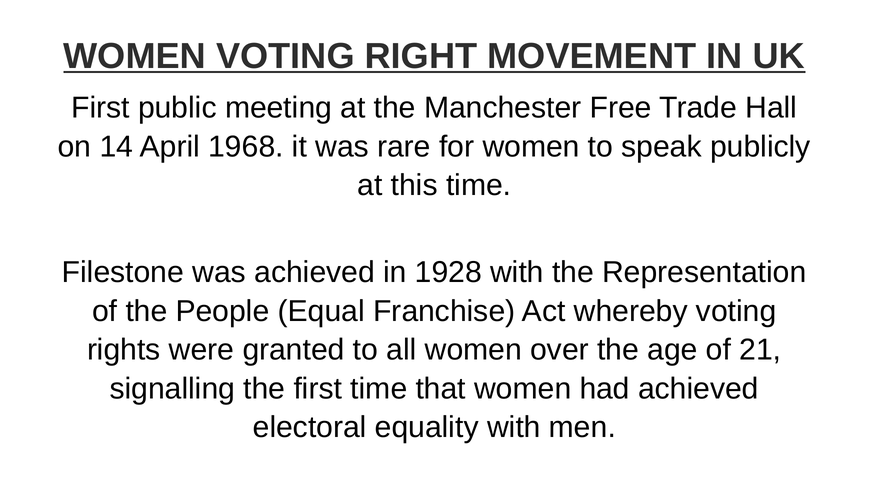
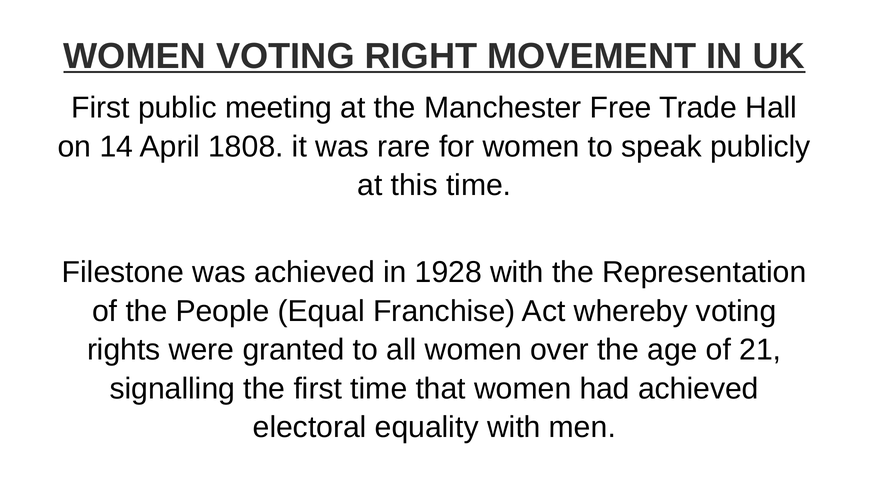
1968: 1968 -> 1808 (246, 147)
